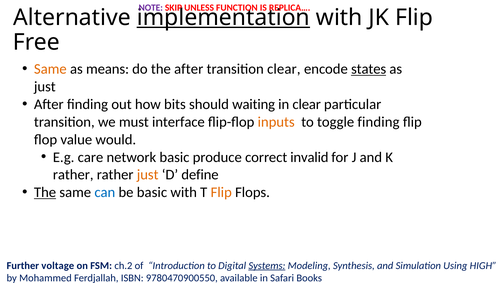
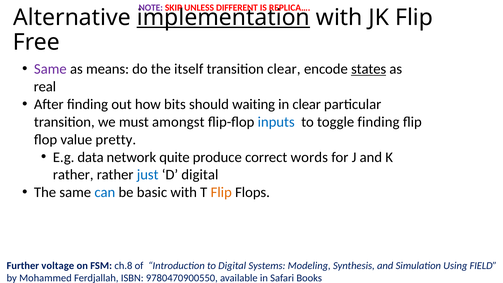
FUNCTION: FUNCTION -> DIFFERENT (237, 8)
Same colour: orange -> purple (50, 69)
the after: after -> itself (189, 69)
just: just -> real (45, 87)
interface: interface -> amongst (178, 122)
inputs colour: orange -> blue (276, 122)
would: would -> pretty (116, 140)
care: care -> data (91, 157)
network basic: basic -> quite (175, 157)
invalid: invalid -> words (309, 157)
just colour: orange -> blue (148, 175)
D define: define -> digital (200, 175)
The underline: present -> none (45, 192)
ch.2: ch.2 -> ch.8 (123, 266)
Systems underline: present -> none (267, 266)
HIGH: HIGH -> FIELD (483, 266)
